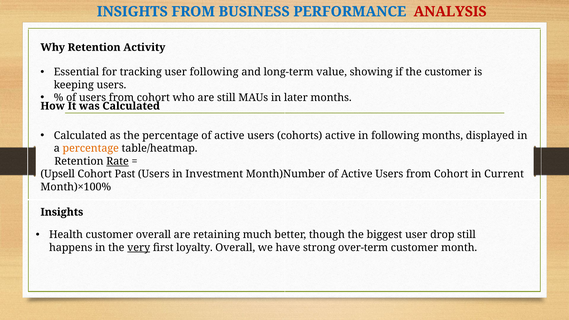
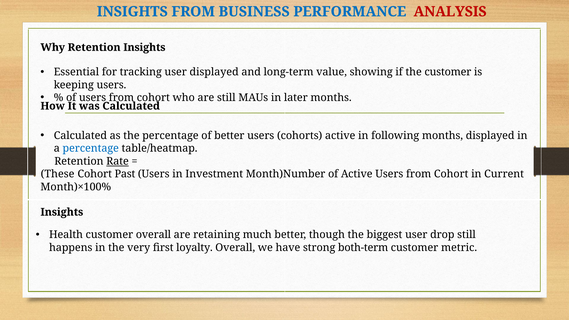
Retention Activity: Activity -> Insights (144, 47)
user following: following -> displayed (214, 72)
percentage of active: active -> better (229, 136)
percentage colour: orange -> blue (91, 148)
Upsell: Upsell -> These (58, 174)
very underline: present -> none (139, 248)
over-term: over-term -> both-term (363, 248)
customer month: month -> metric (459, 248)
